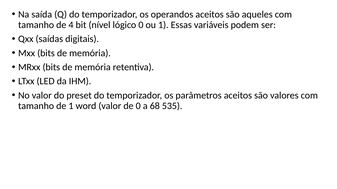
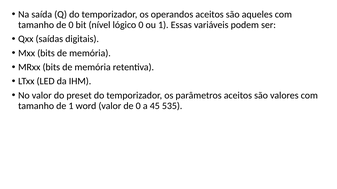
tamanho de 4: 4 -> 0 (71, 25)
68: 68 -> 45 (155, 106)
